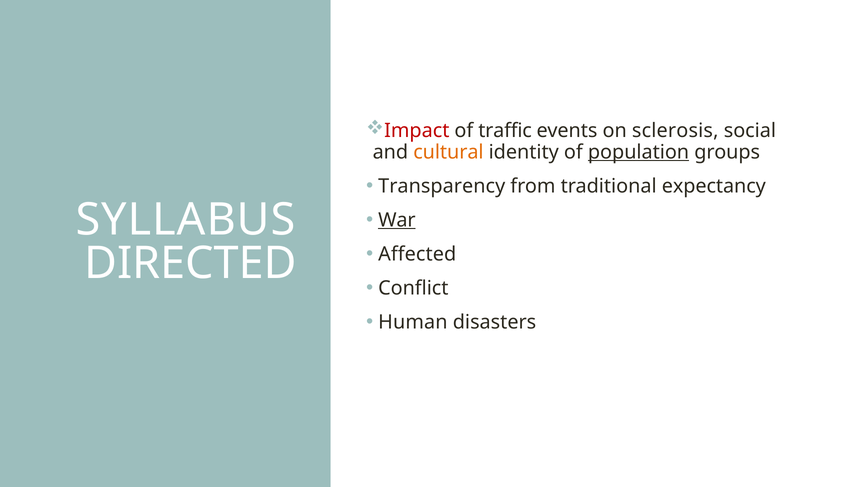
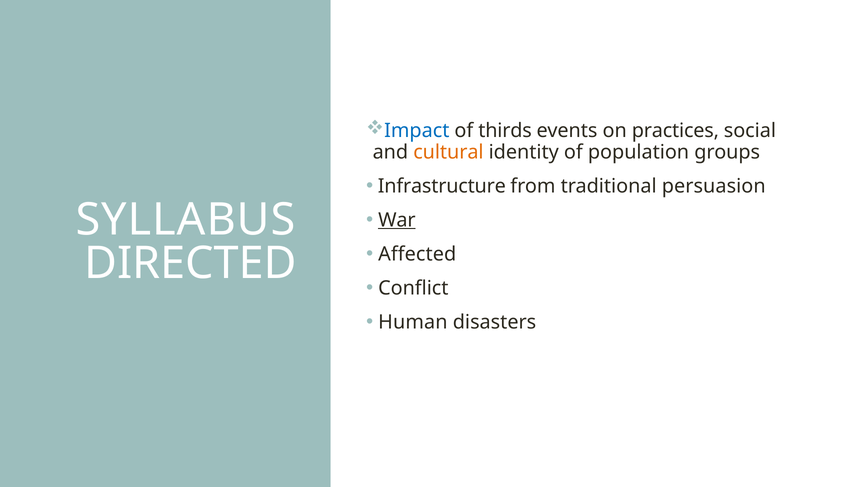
Impact colour: red -> blue (417, 131)
traffic: traffic -> thirds (505, 131)
sclerosis: sclerosis -> practices (675, 131)
population underline: present -> none (639, 152)
Transparency: Transparency -> Infrastructure (442, 186)
expectancy: expectancy -> persuasion (714, 186)
